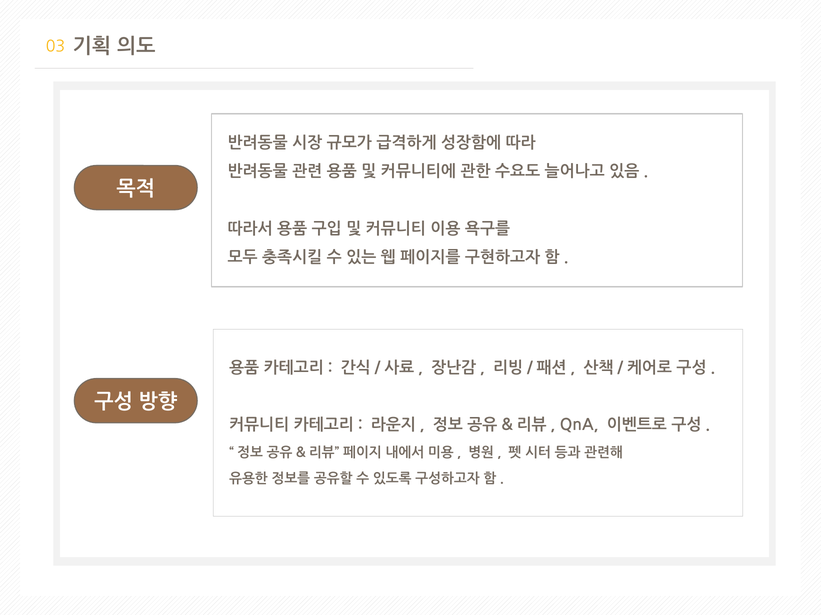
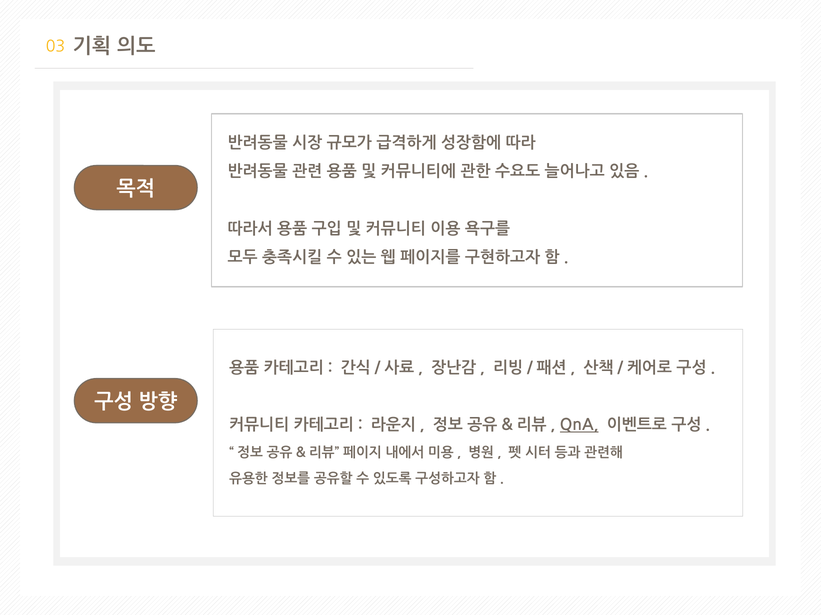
QnA underline: none -> present (579, 426)
